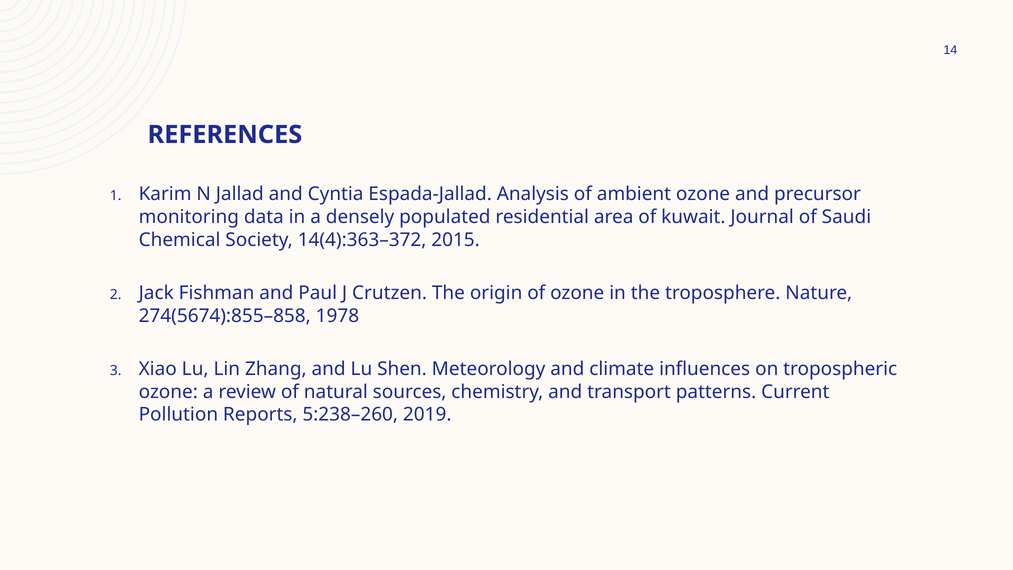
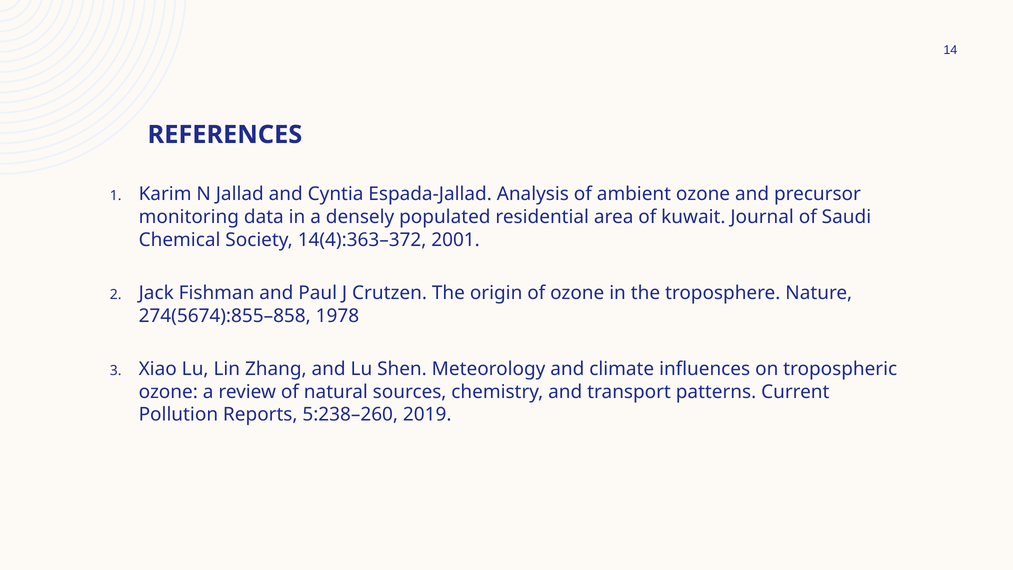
2015: 2015 -> 2001 (456, 240)
